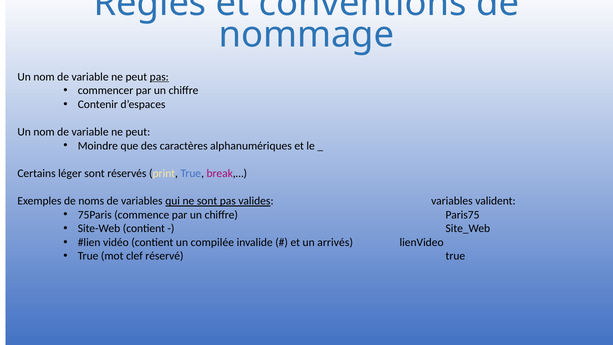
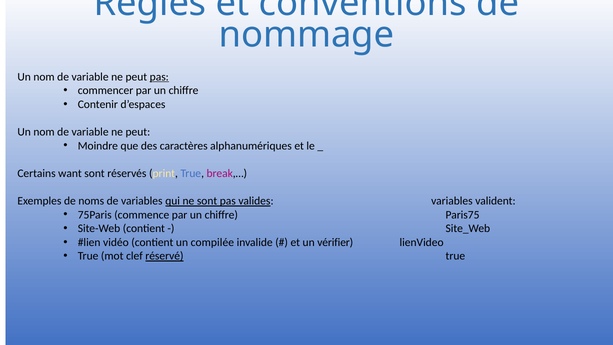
léger: léger -> want (70, 173)
arrivés: arrivés -> vérifier (335, 242)
réservé underline: none -> present (164, 256)
